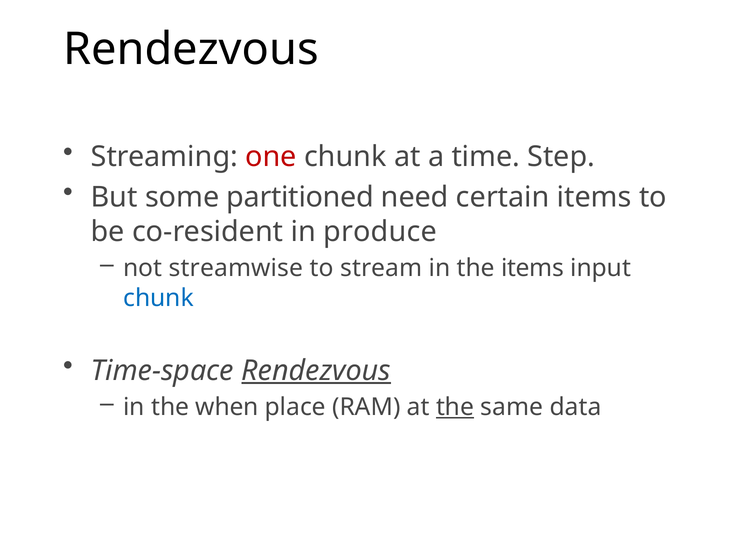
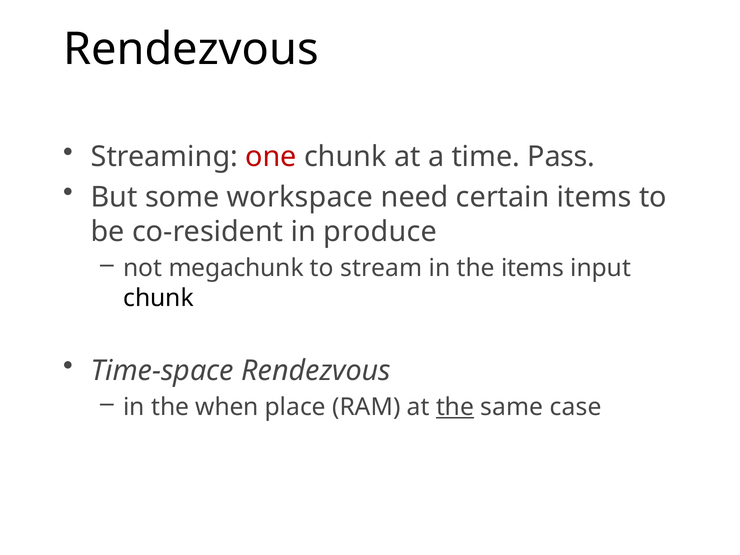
Step: Step -> Pass (561, 157)
partitioned: partitioned -> workspace (300, 197)
streamwise: streamwise -> megachunk (236, 268)
chunk colour: blue -> black (159, 298)
Rendezvous underline: present -> none (316, 371)
data: data -> case (576, 407)
